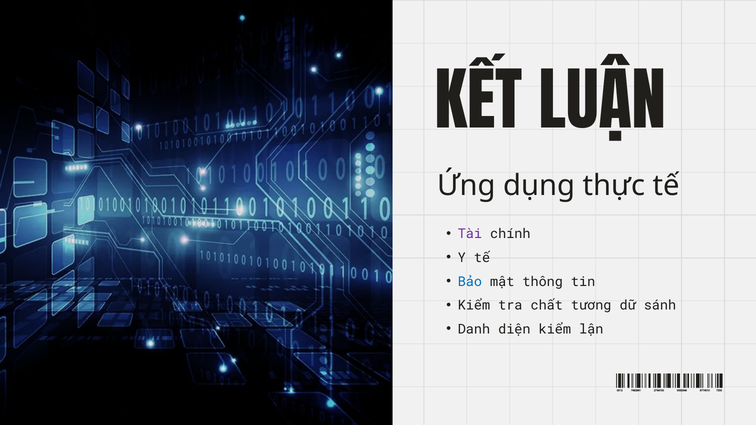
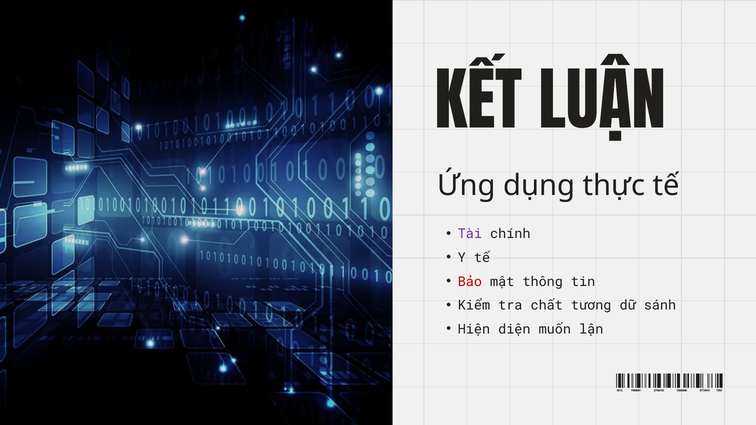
Bảo colour: blue -> red (470, 282)
Danh: Danh -> Hiện (474, 329)
diện kiểm: kiểm -> muốn (555, 329)
